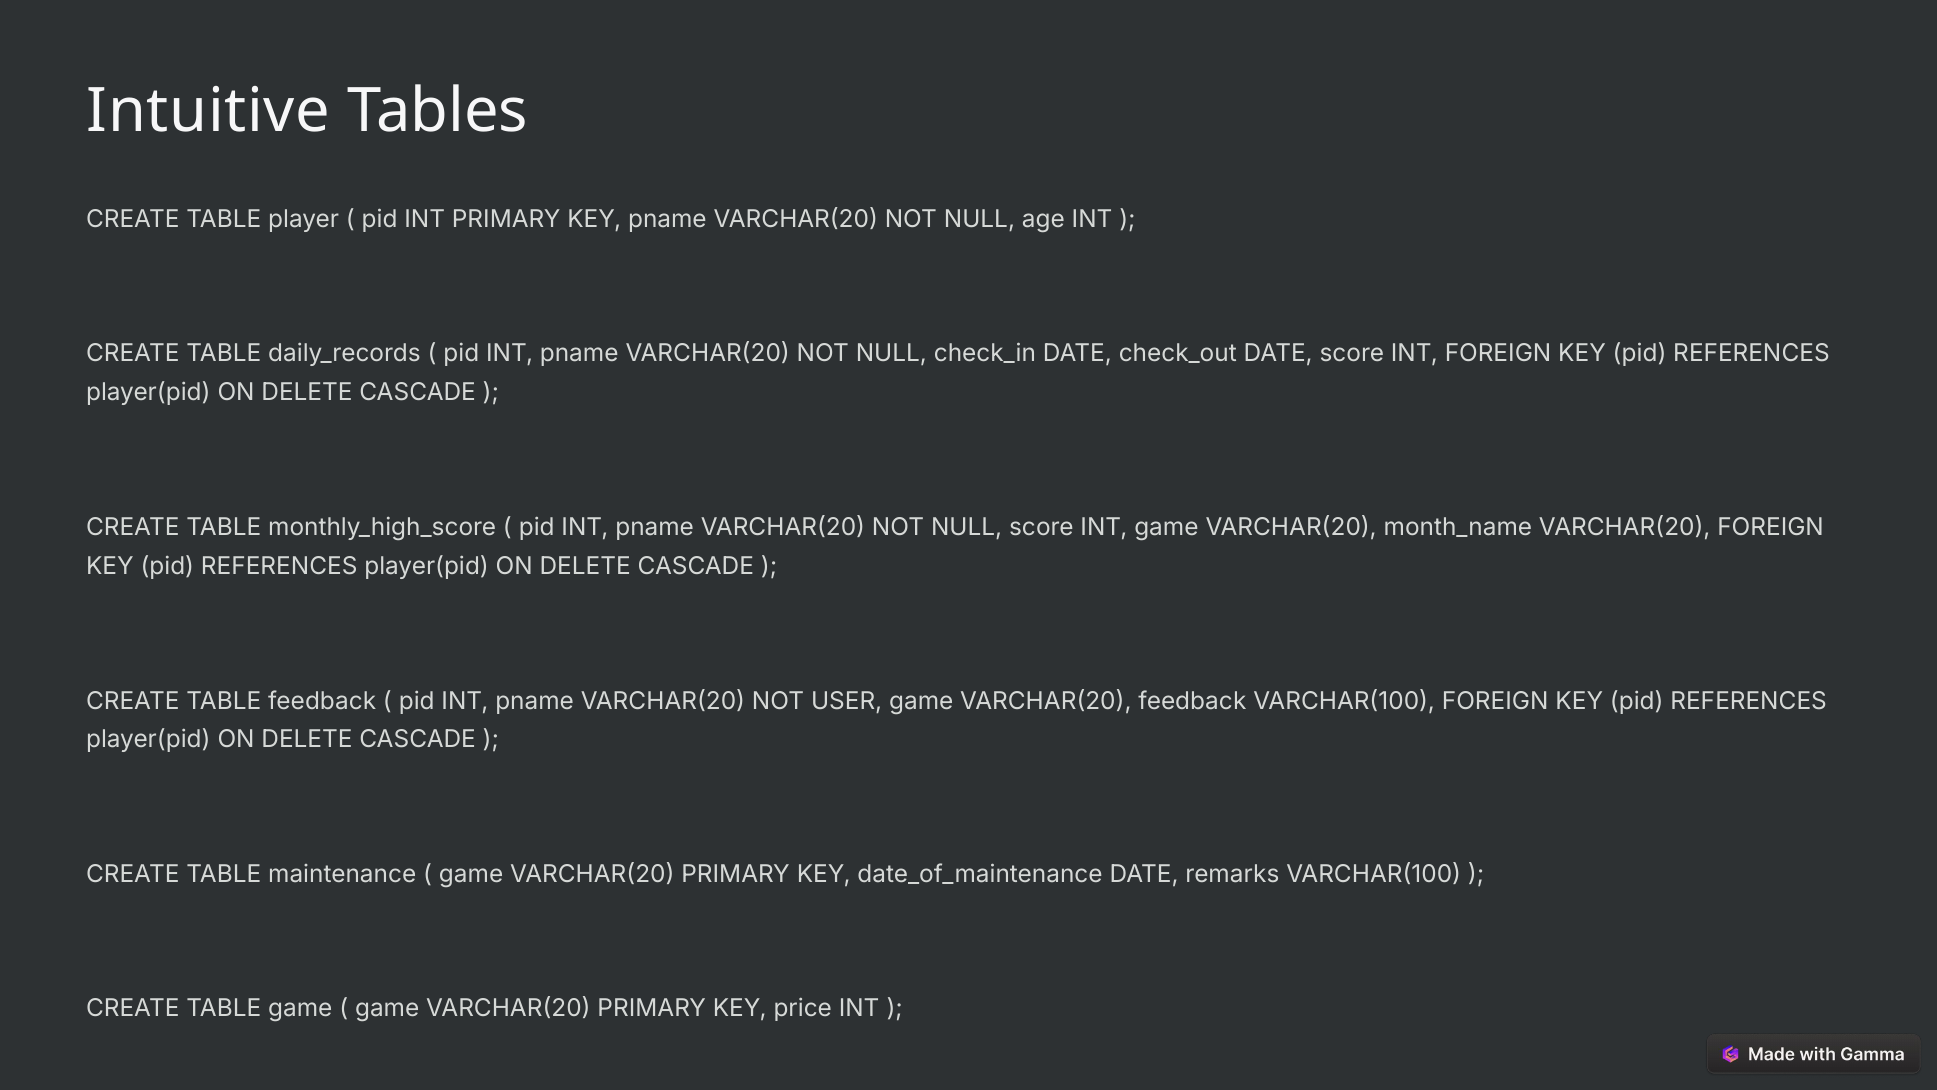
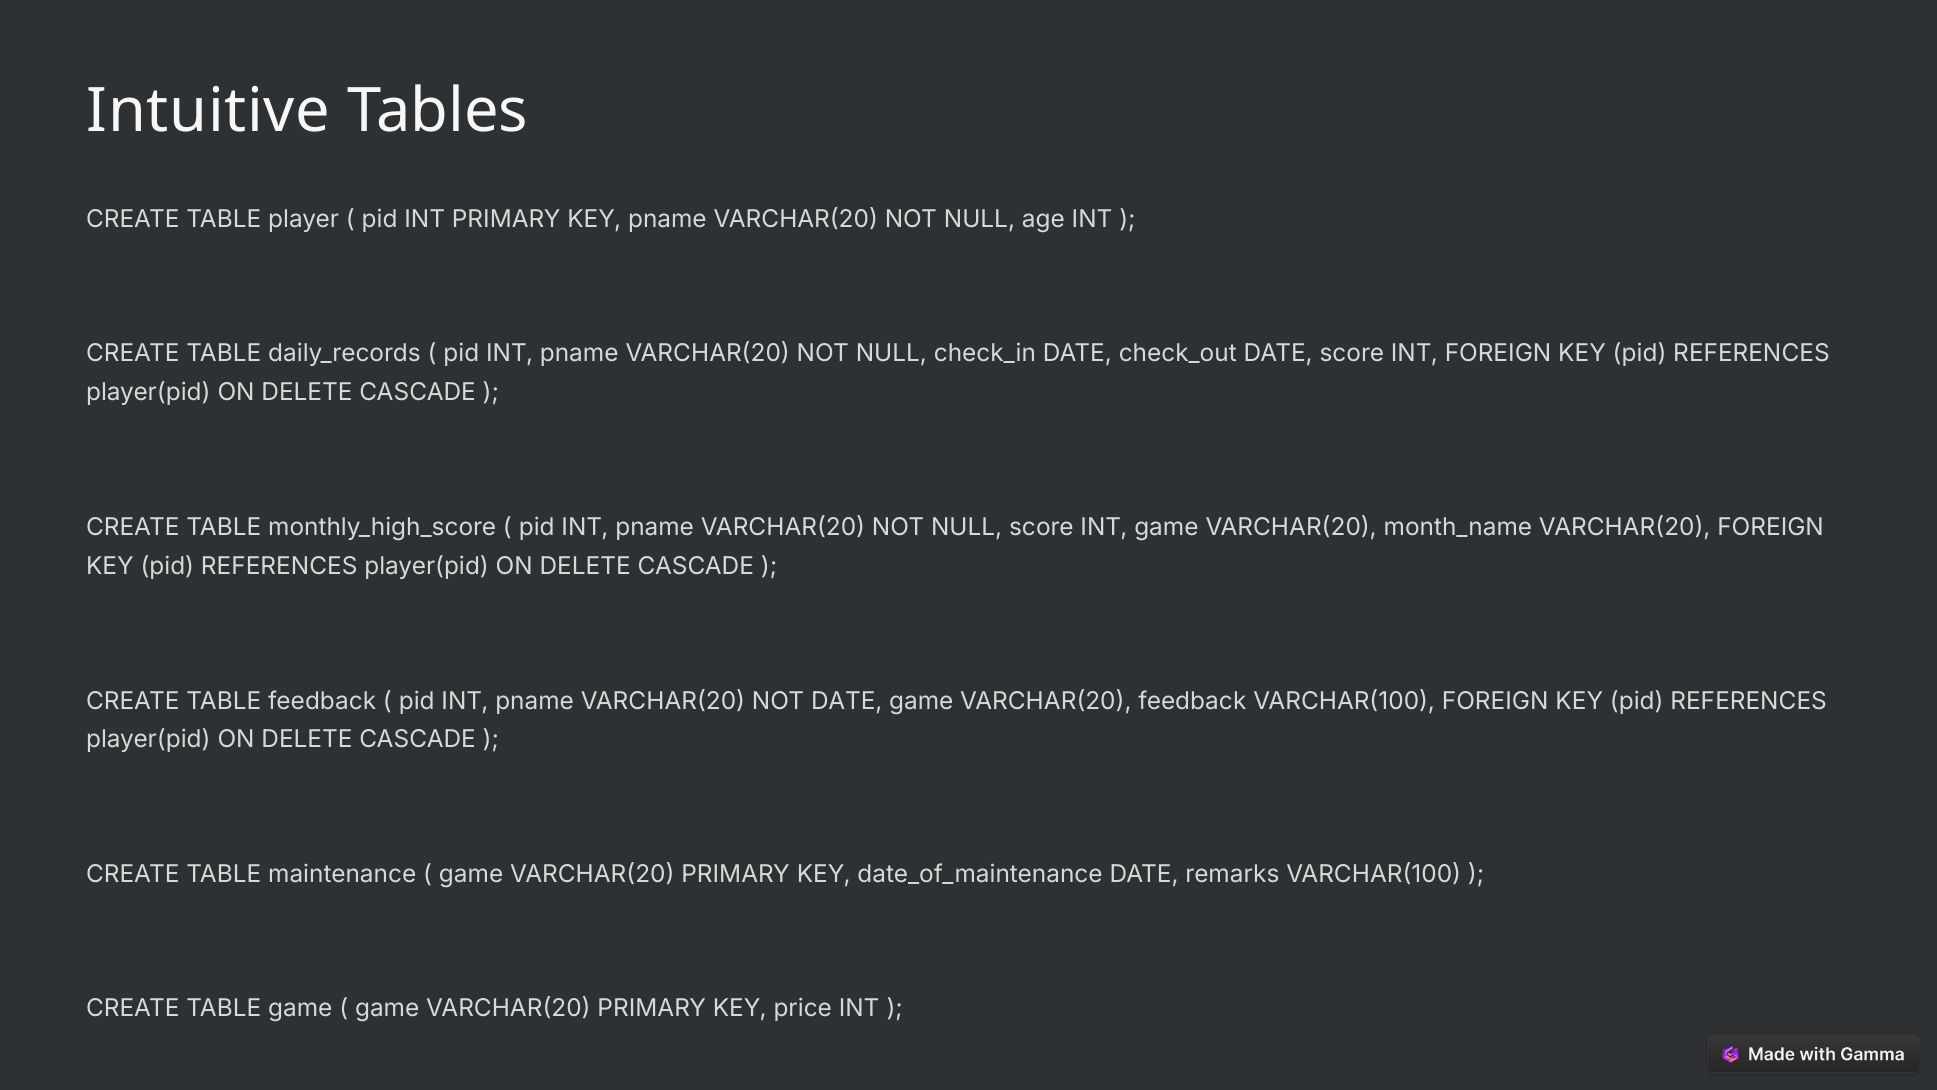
NOT USER: USER -> DATE (847, 701)
